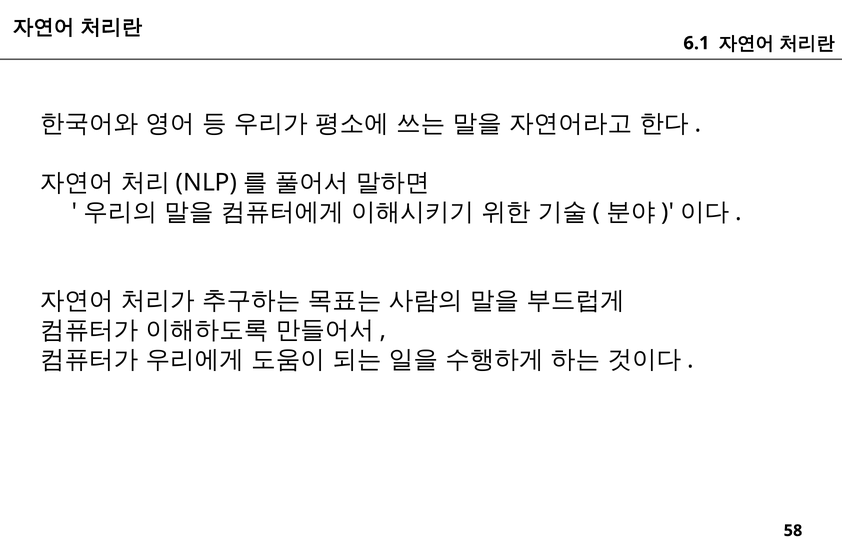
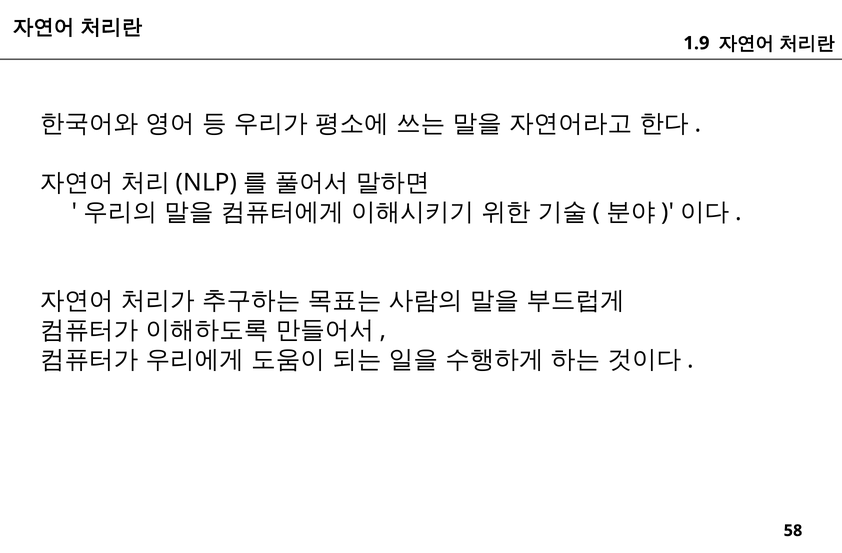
6.1: 6.1 -> 1.9 (696, 43)
